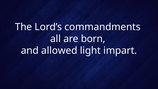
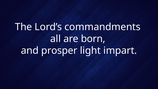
allowed: allowed -> prosper (59, 51)
